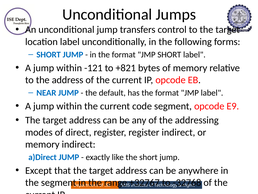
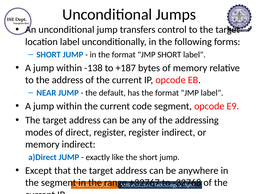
-121: -121 -> -138 (93, 68)
+821: +821 -> +187 (126, 68)
